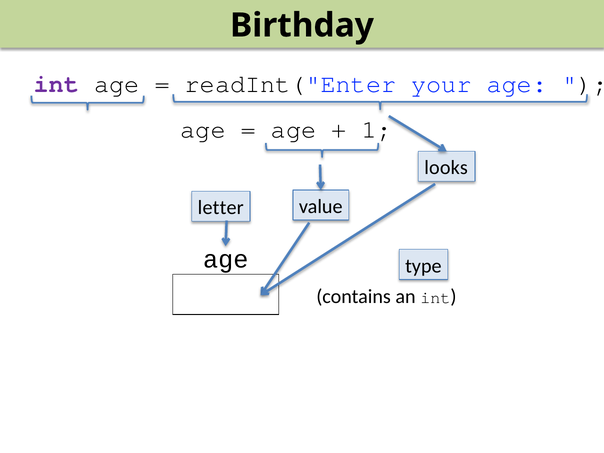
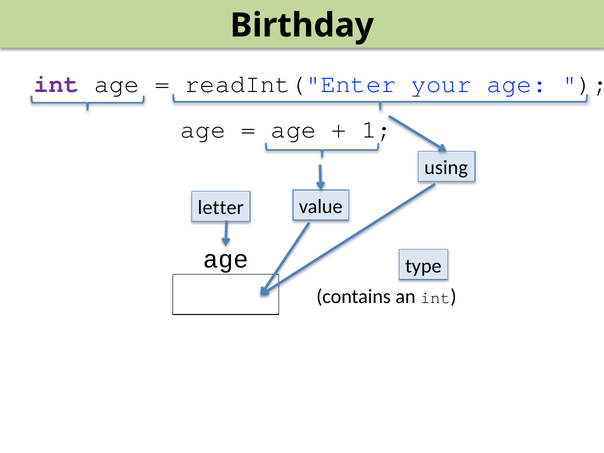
looks: looks -> using (446, 168)
